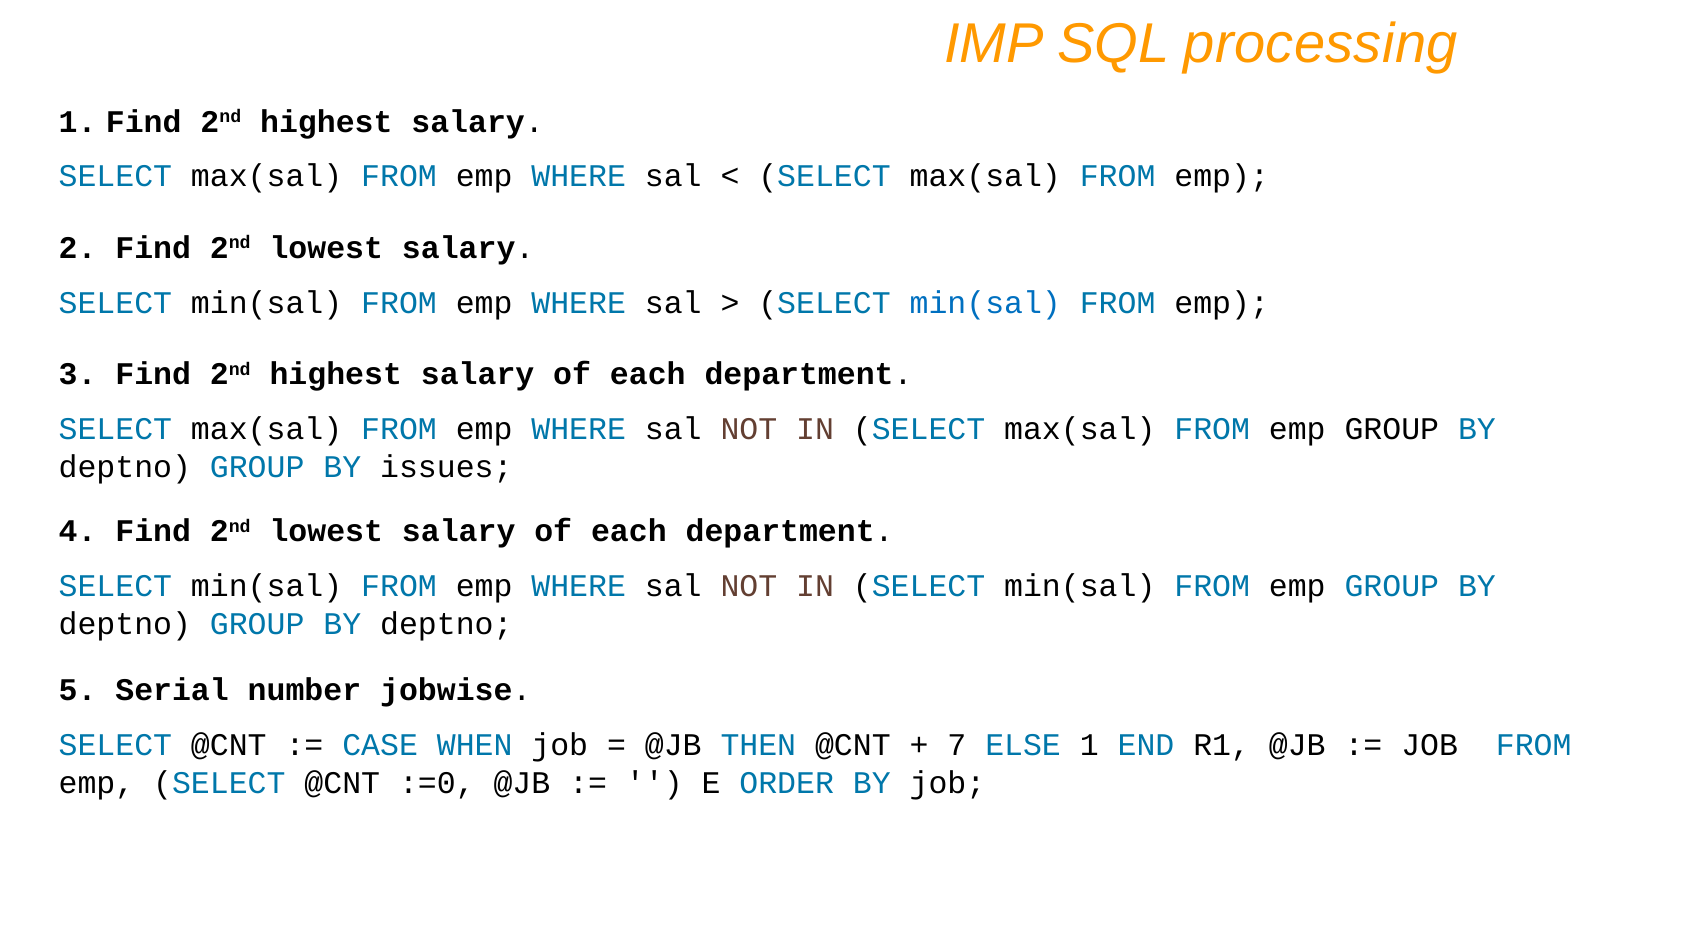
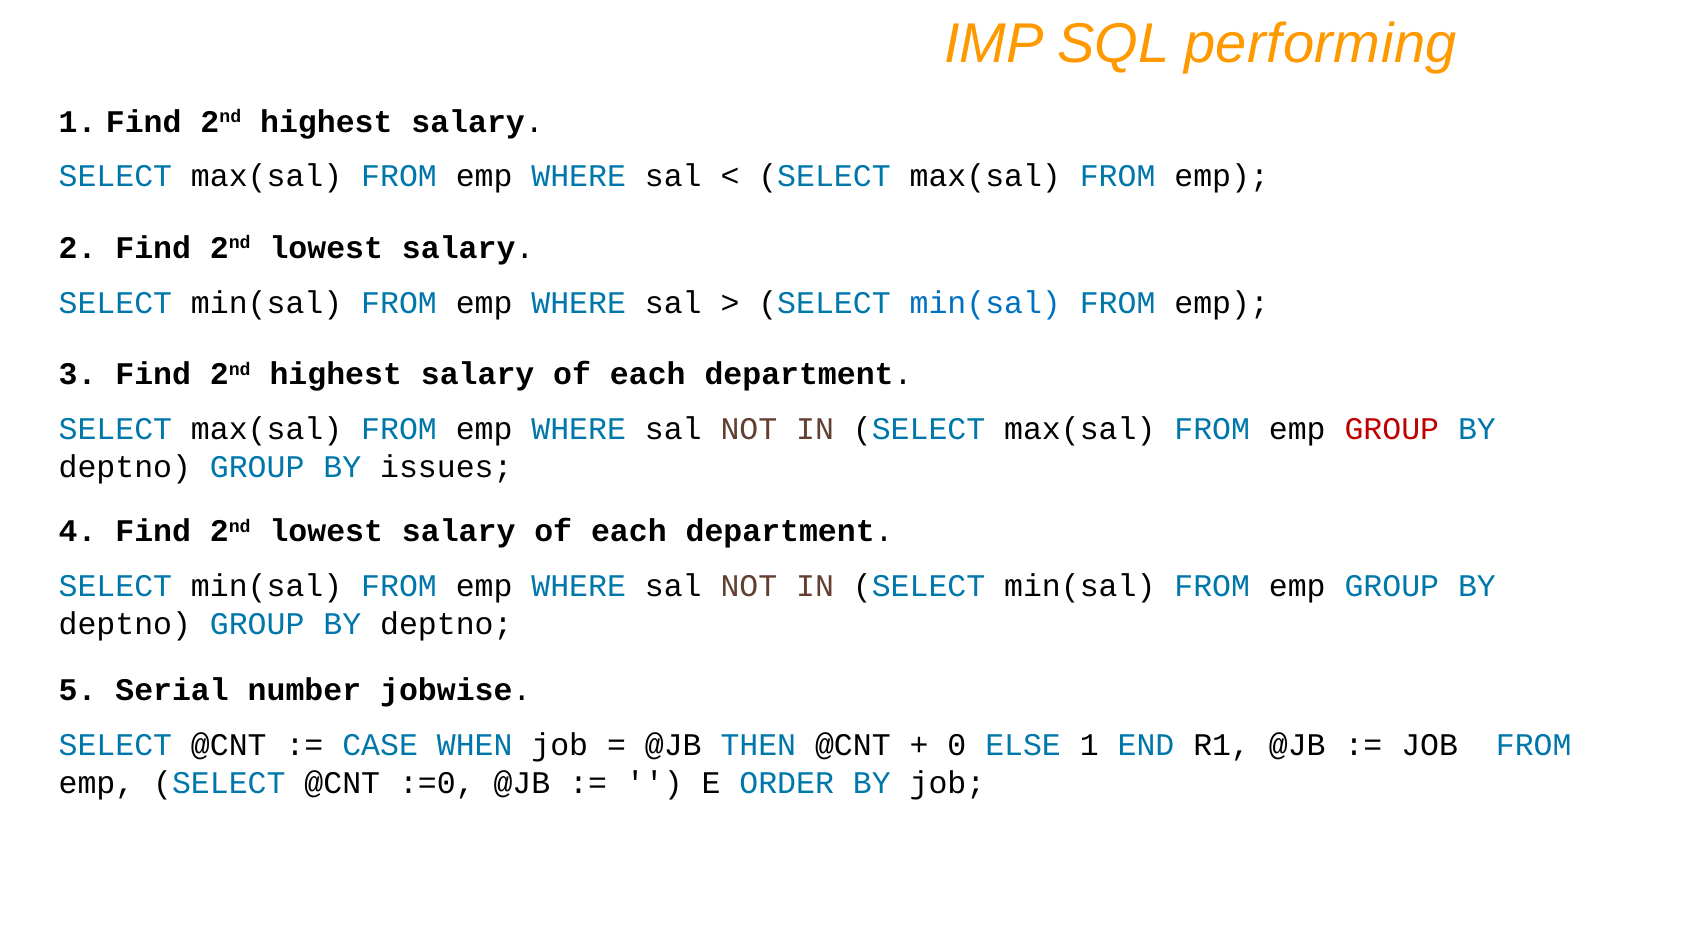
processing: processing -> performing (1321, 44)
GROUP colour: black -> red (1392, 429)
7: 7 -> 0 (957, 745)
